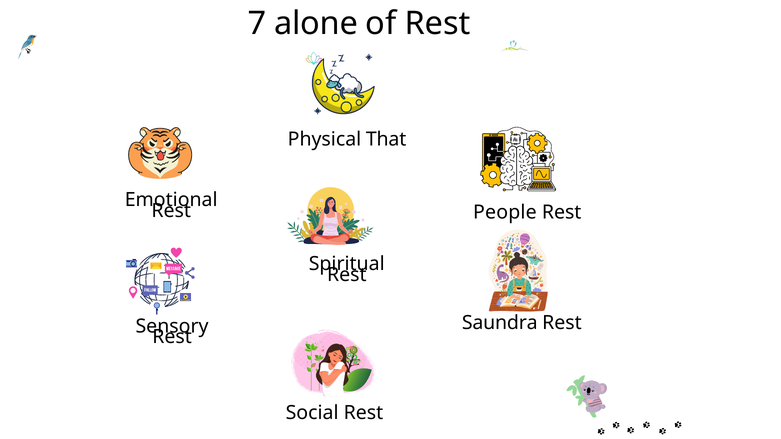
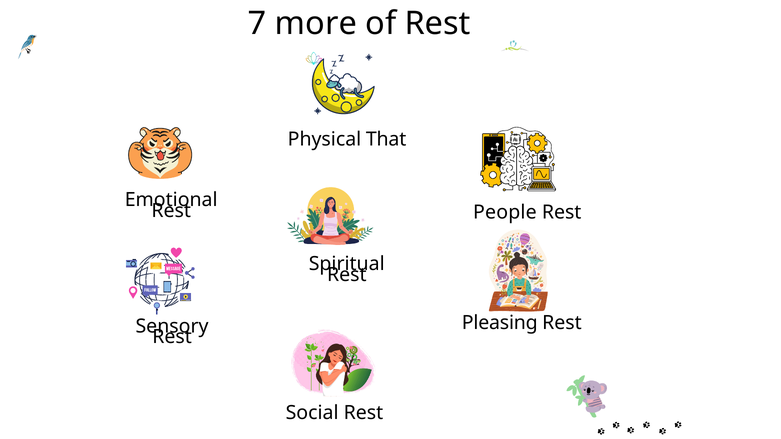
alone: alone -> more (316, 24)
Saundra: Saundra -> Pleasing (500, 323)
